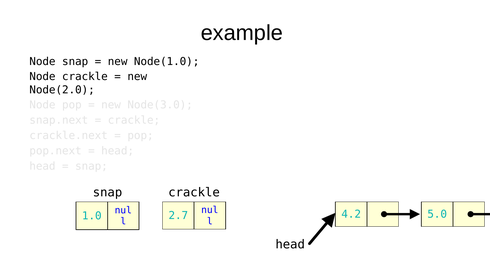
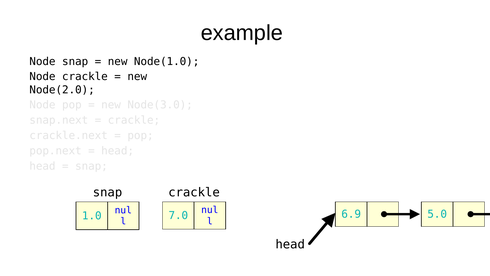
4.2: 4.2 -> 6.9 (351, 214)
2.7: 2.7 -> 7.0 (178, 215)
